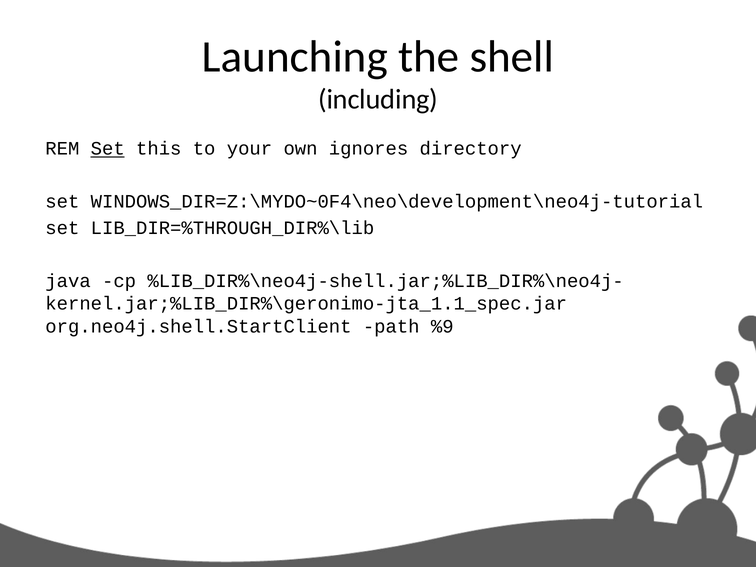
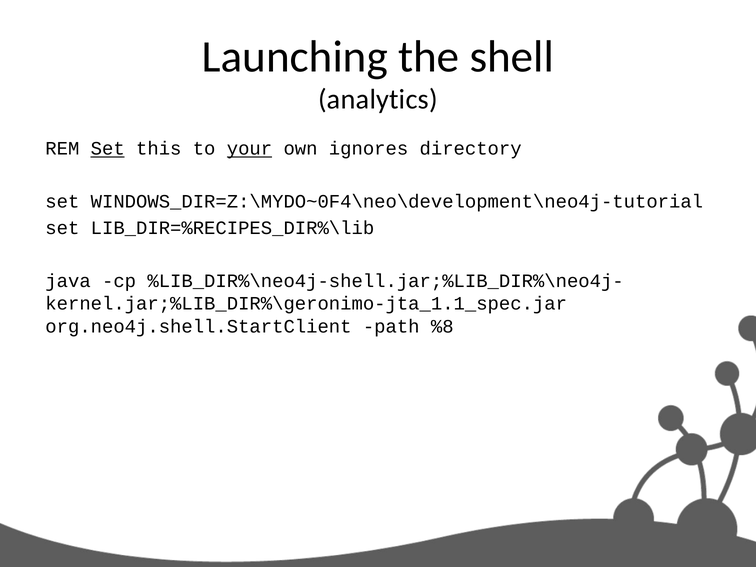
including: including -> analytics (378, 100)
your underline: none -> present (249, 149)
LIB_DIR=%THROUGH_DIR%\lib: LIB_DIR=%THROUGH_DIR%\lib -> LIB_DIR=%RECIPES_DIR%\lib (232, 228)
%9: %9 -> %8 (442, 326)
